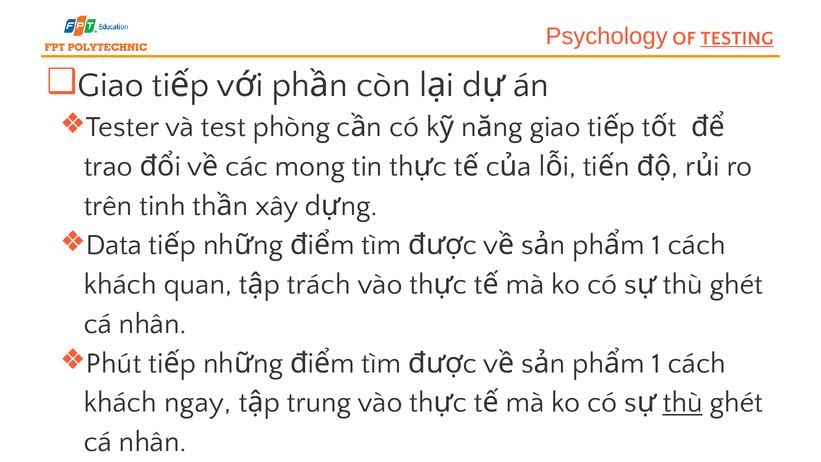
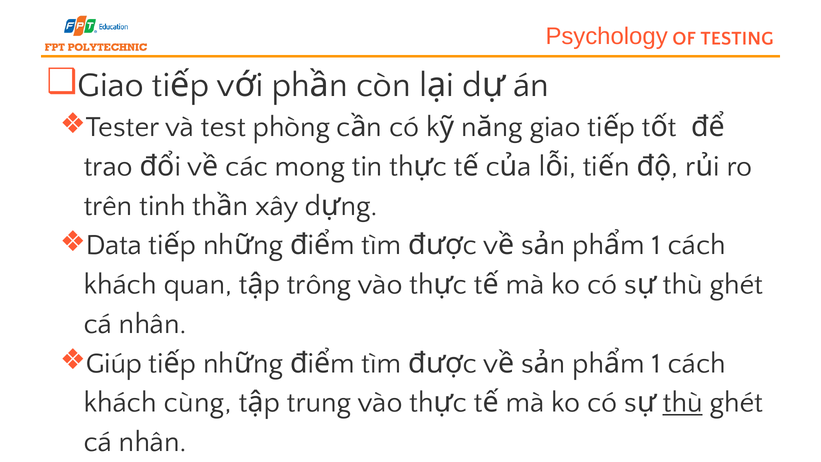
TESTING underline: present -> none (737, 38)
trách: trách -> trông (319, 284)
Phút: Phút -> Giúp (114, 363)
ngay: ngay -> cùng (198, 402)
